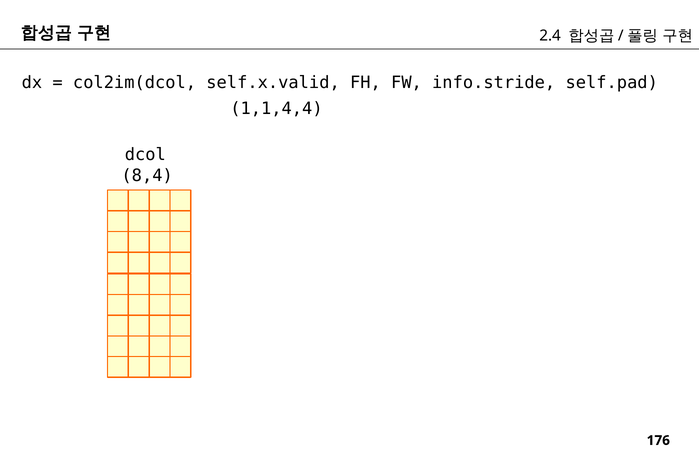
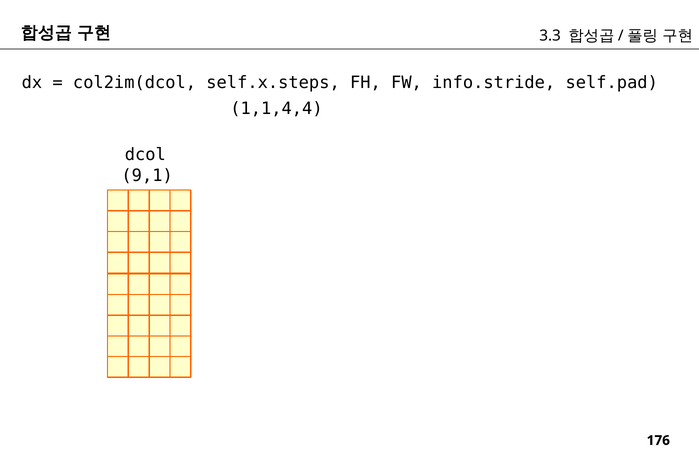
2.4: 2.4 -> 3.3 (550, 36)
self.x.valid: self.x.valid -> self.x.steps (273, 83)
8,4: 8,4 -> 9,1 (147, 176)
